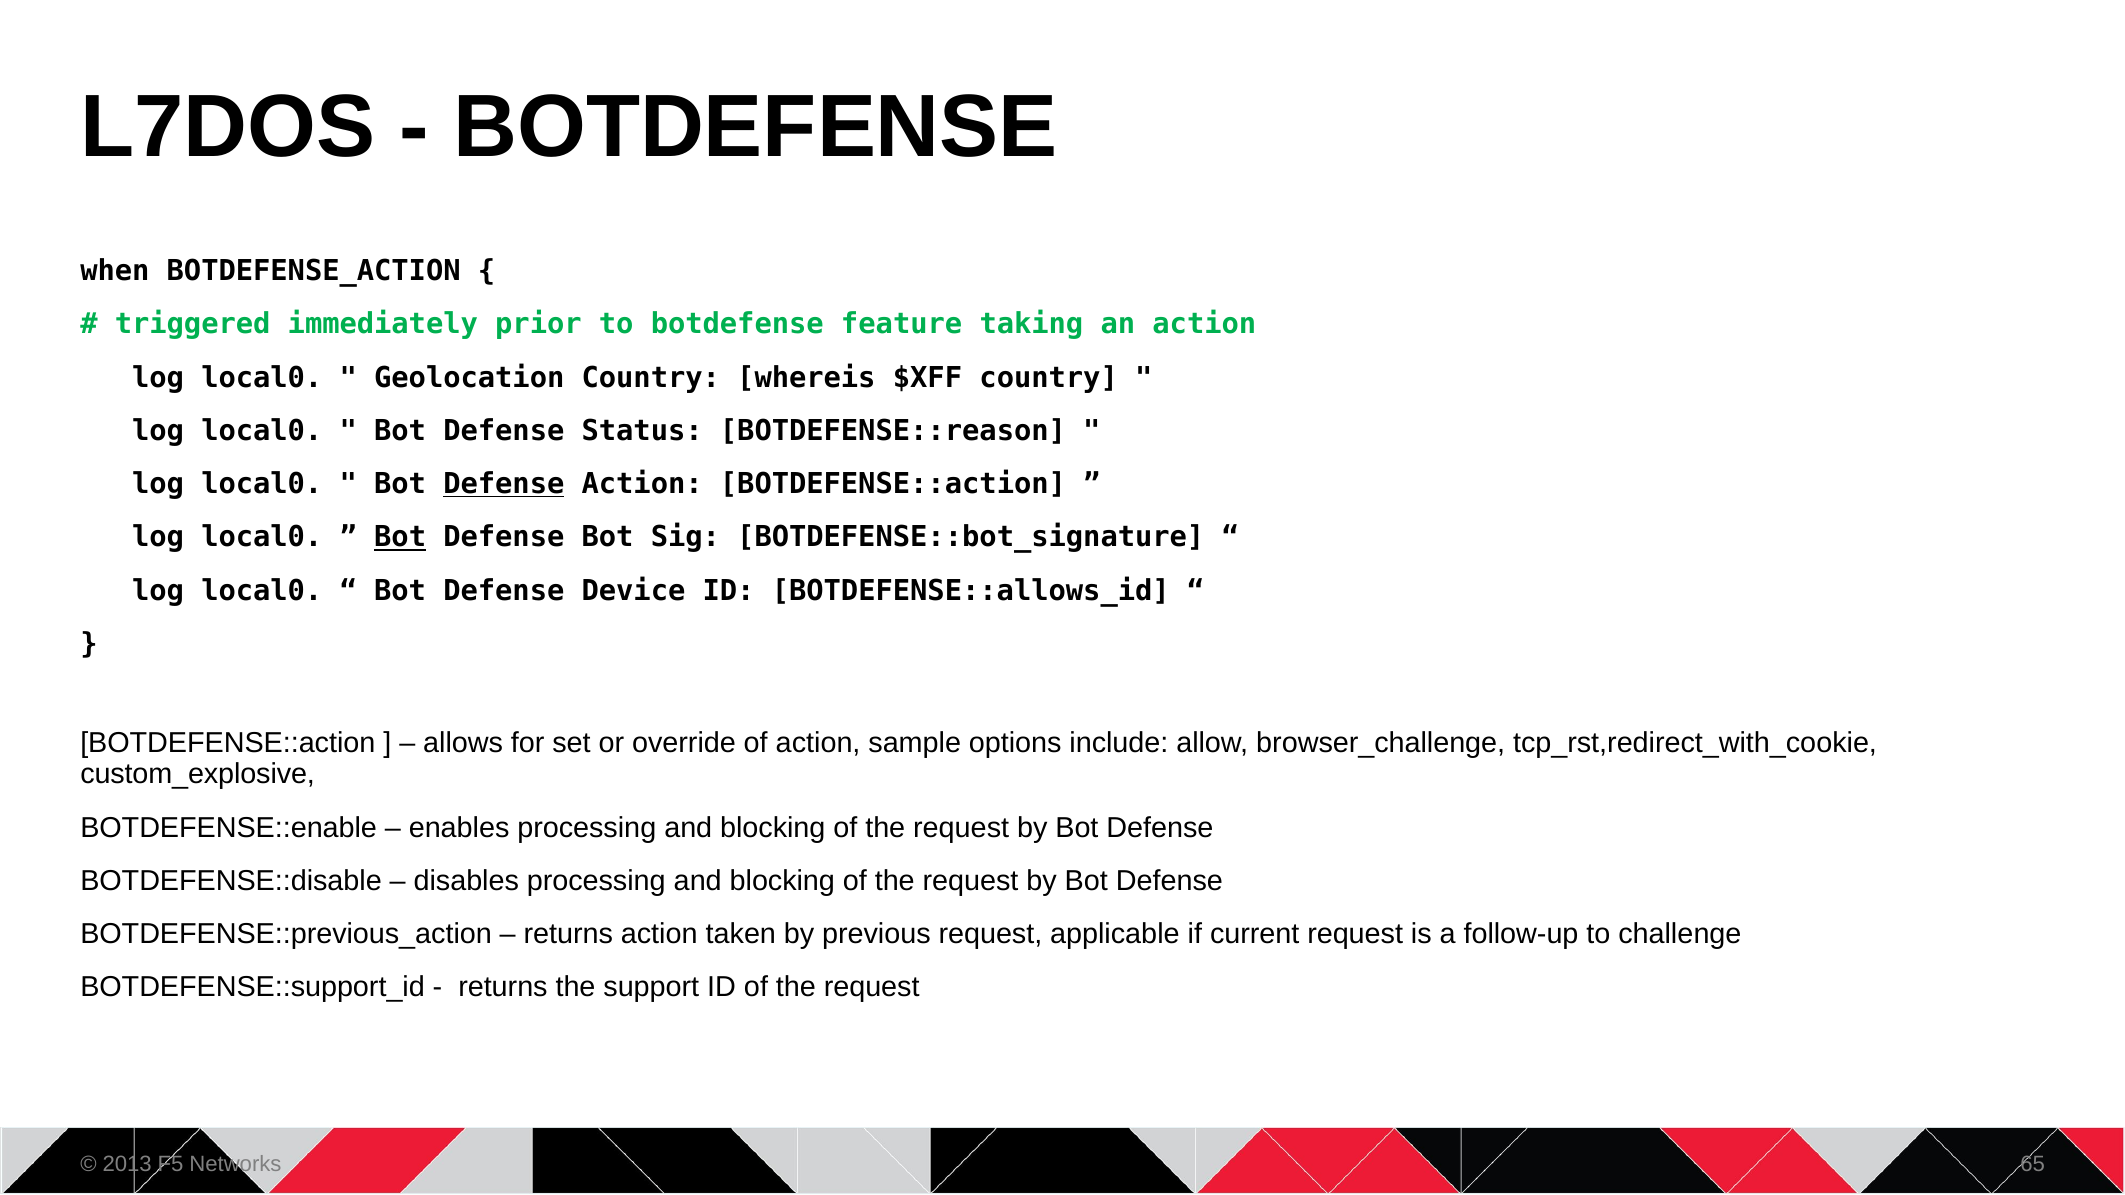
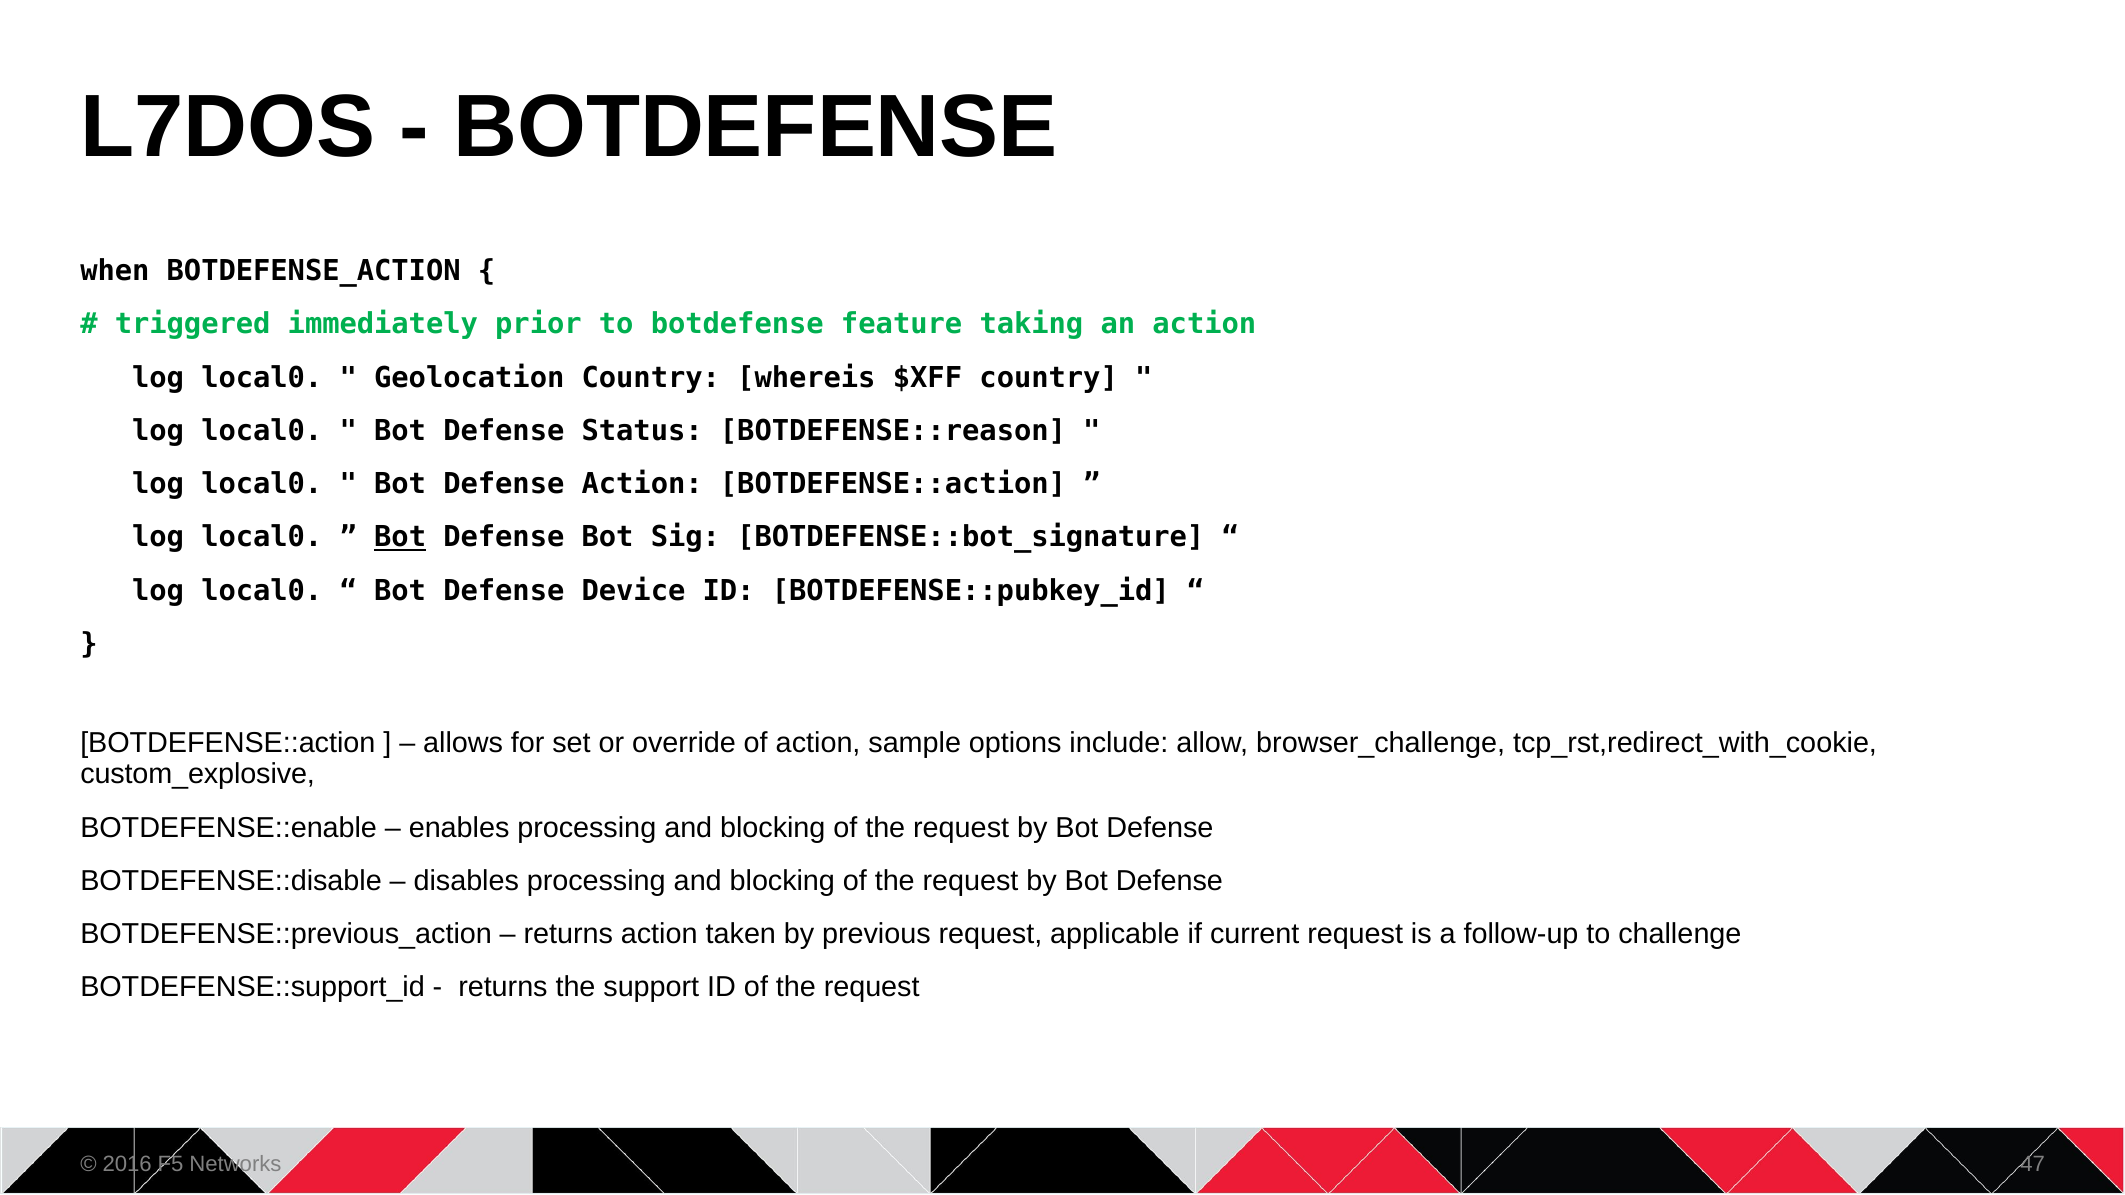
Defense underline: present -> none (504, 484)
BOTDEFENSE::allows_id: BOTDEFENSE::allows_id -> BOTDEFENSE::pubkey_id (971, 591)
2013: 2013 -> 2016 (127, 1165)
65: 65 -> 47 (2033, 1165)
